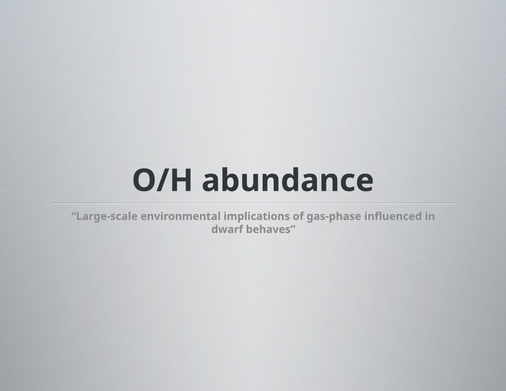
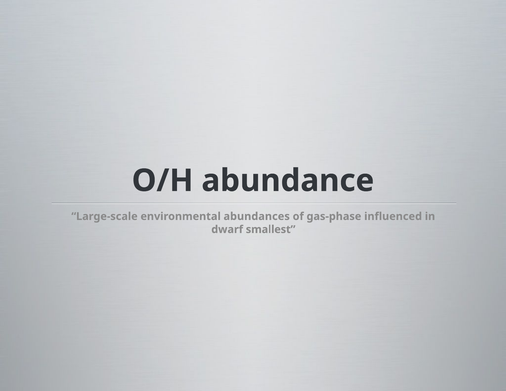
implications: implications -> abundances (257, 216)
behaves: behaves -> smallest (271, 229)
